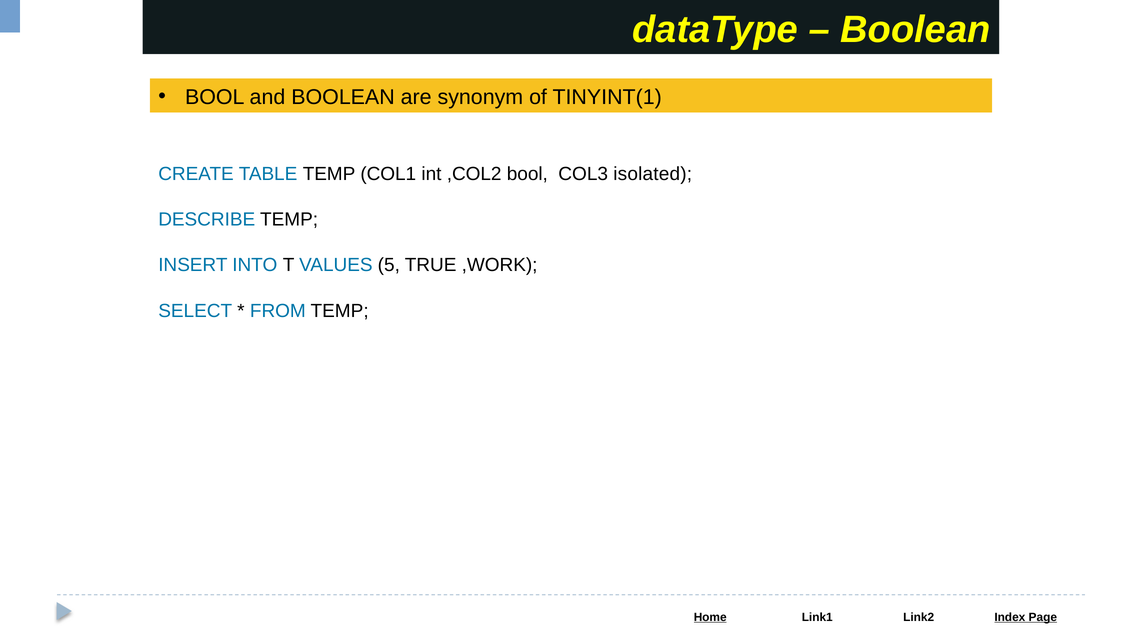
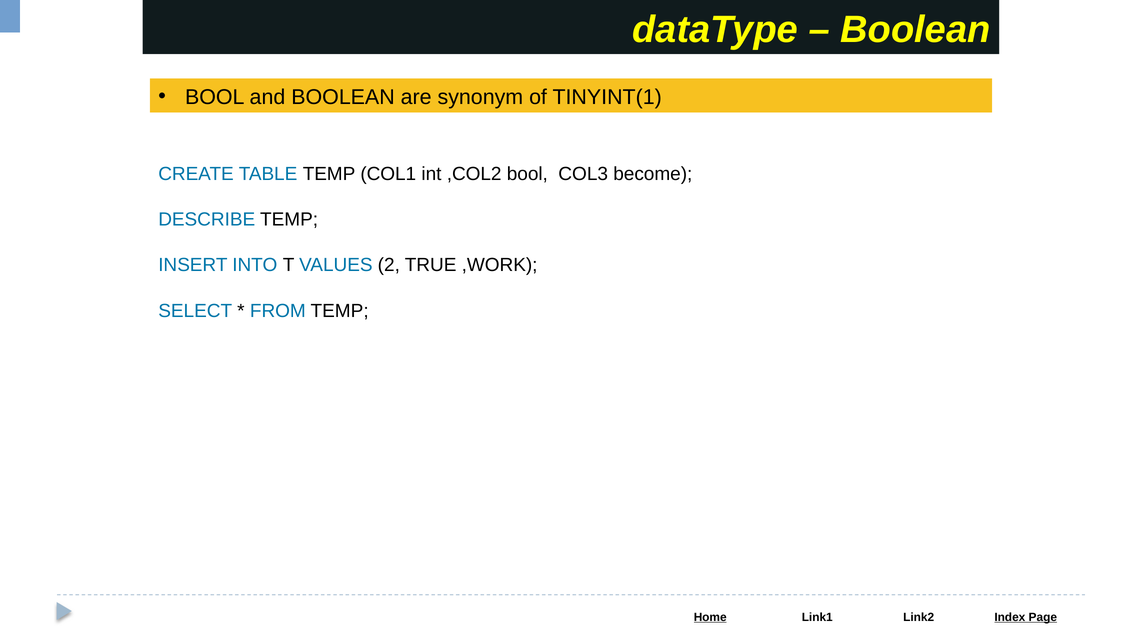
isolated: isolated -> become (653, 174)
5: 5 -> 2 (389, 265)
